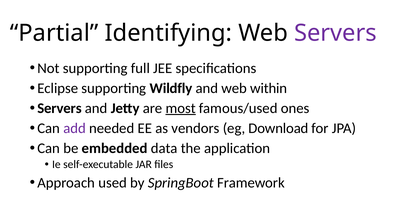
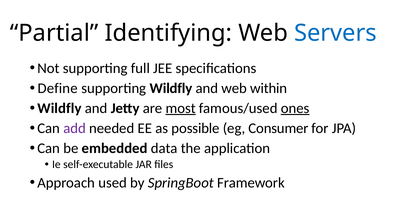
Servers colour: purple -> blue (335, 33)
Eclipse: Eclipse -> Define (58, 88)
Servers: Servers -> Wildfly (59, 108)
ones underline: none -> present (295, 108)
vendors: vendors -> possible (196, 128)
Download: Download -> Consumer (278, 128)
